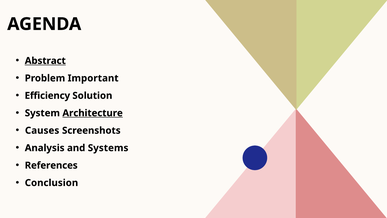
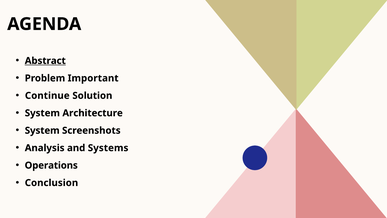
Efficiency: Efficiency -> Continue (47, 96)
Architecture underline: present -> none (93, 113)
Causes: Causes -> System (42, 130)
References: References -> Operations (51, 165)
